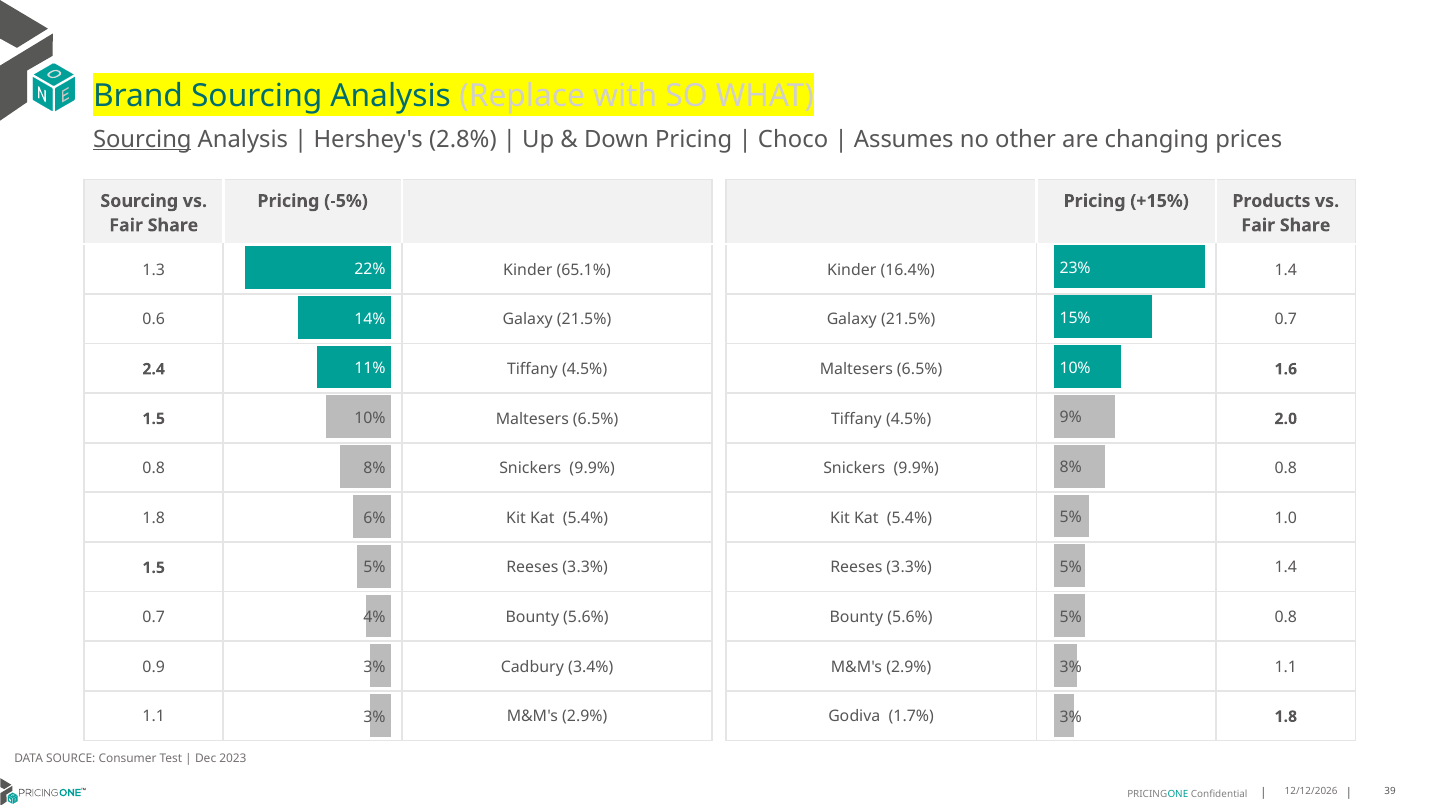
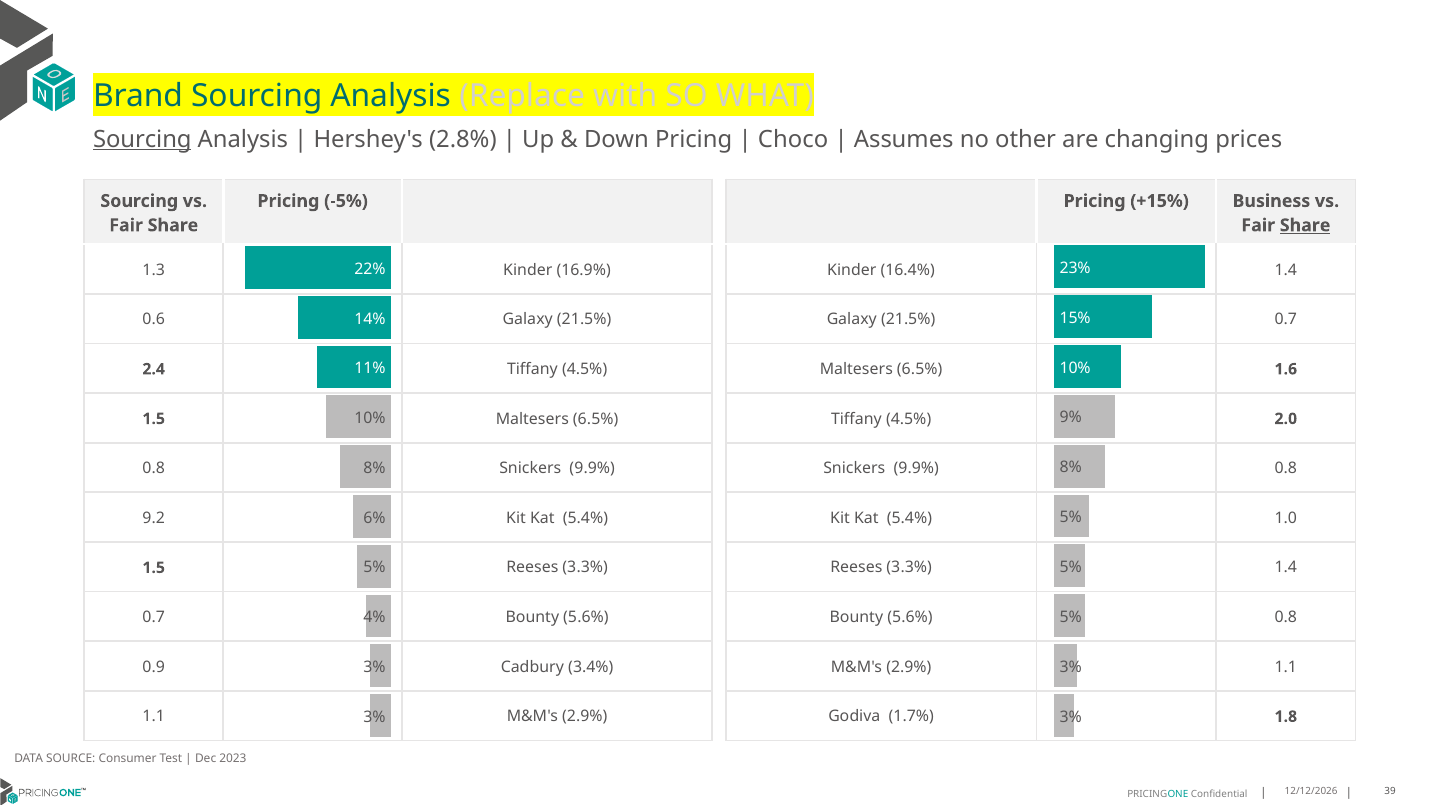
Products: Products -> Business (1271, 201)
Share underline: none -> present (1305, 225)
65.1%: 65.1% -> 16.9% (584, 270)
1.8: 1.8 -> 9.2 (154, 518)
